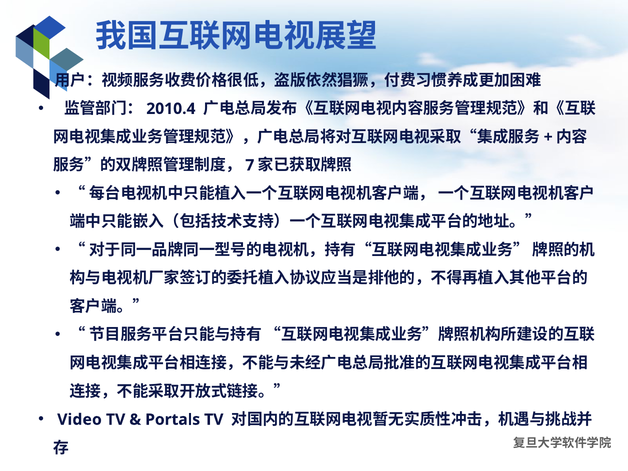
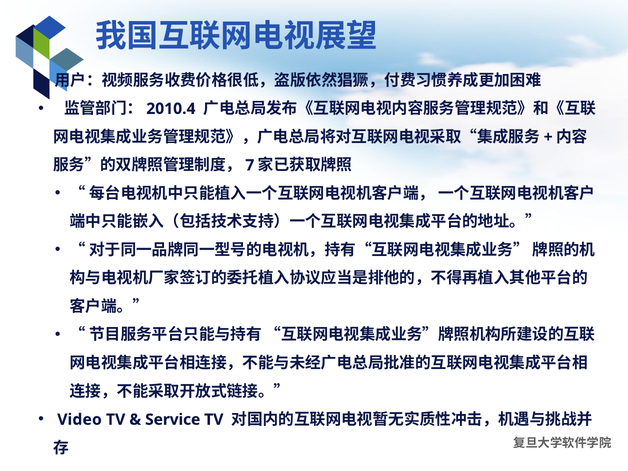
Portals: Portals -> Service (173, 420)
